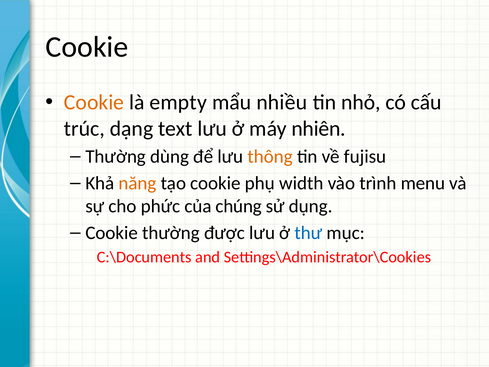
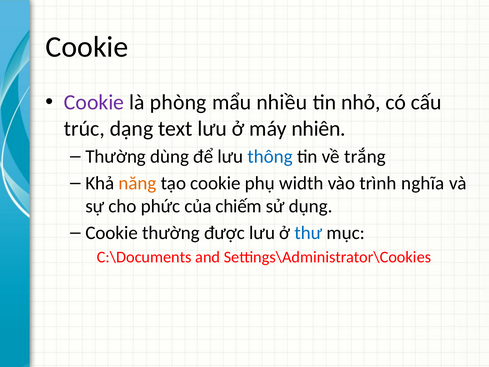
Cookie colour: orange -> purple (94, 102)
empty: empty -> phòng (178, 102)
thông colour: orange -> blue (270, 157)
fujisu: fujisu -> trắng (365, 157)
menu: menu -> nghĩa (423, 183)
chúng: chúng -> chiếm (239, 206)
